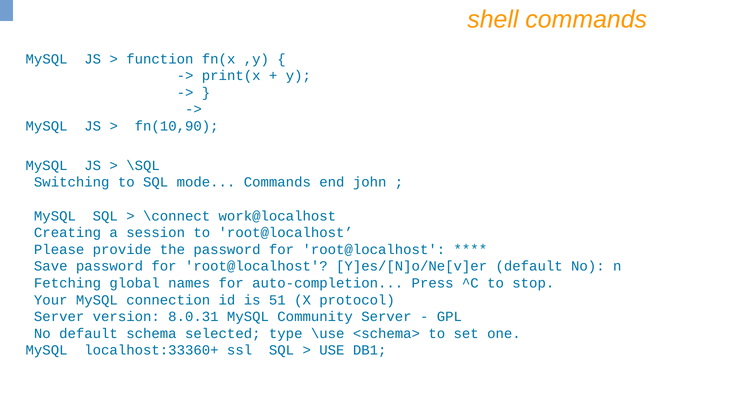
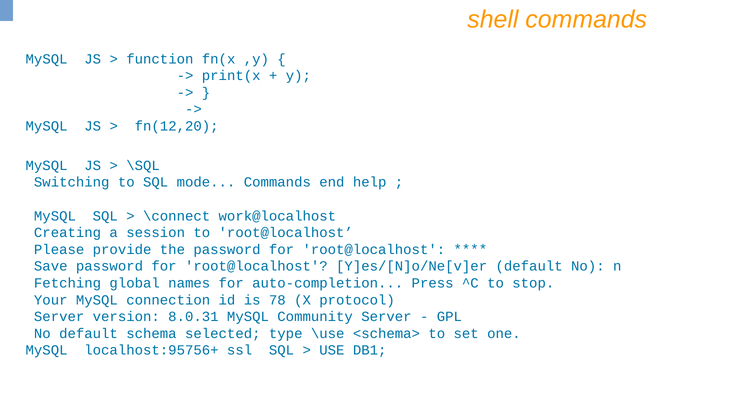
fn(10,90: fn(10,90 -> fn(12,20 (177, 126)
john: john -> help (370, 182)
51: 51 -> 78 (277, 300)
localhost:33360+: localhost:33360+ -> localhost:95756+ (151, 350)
